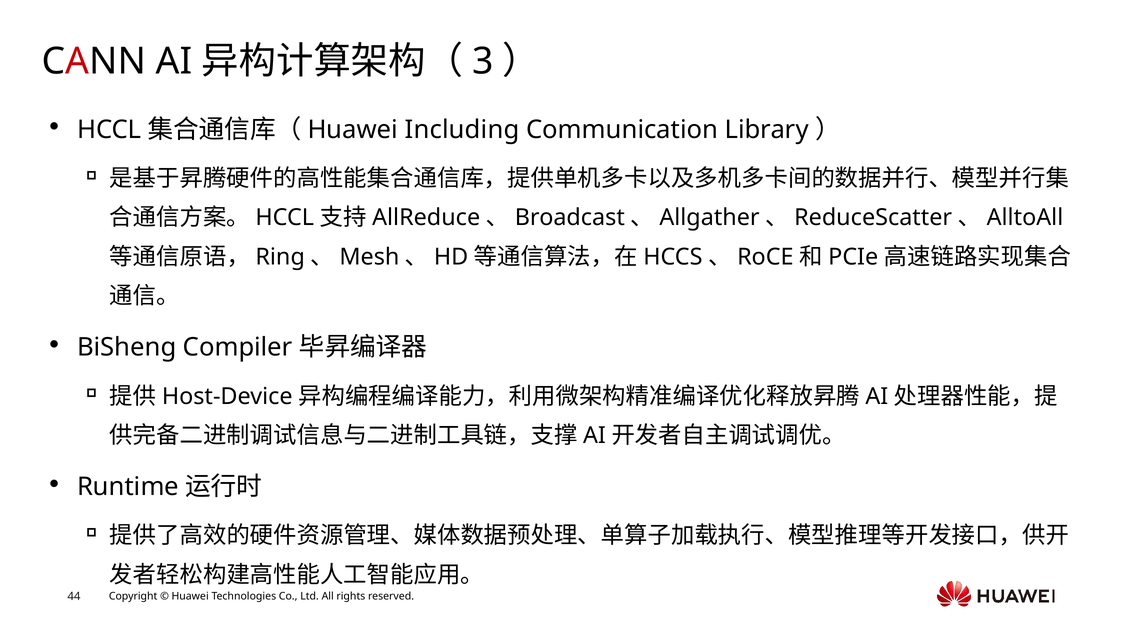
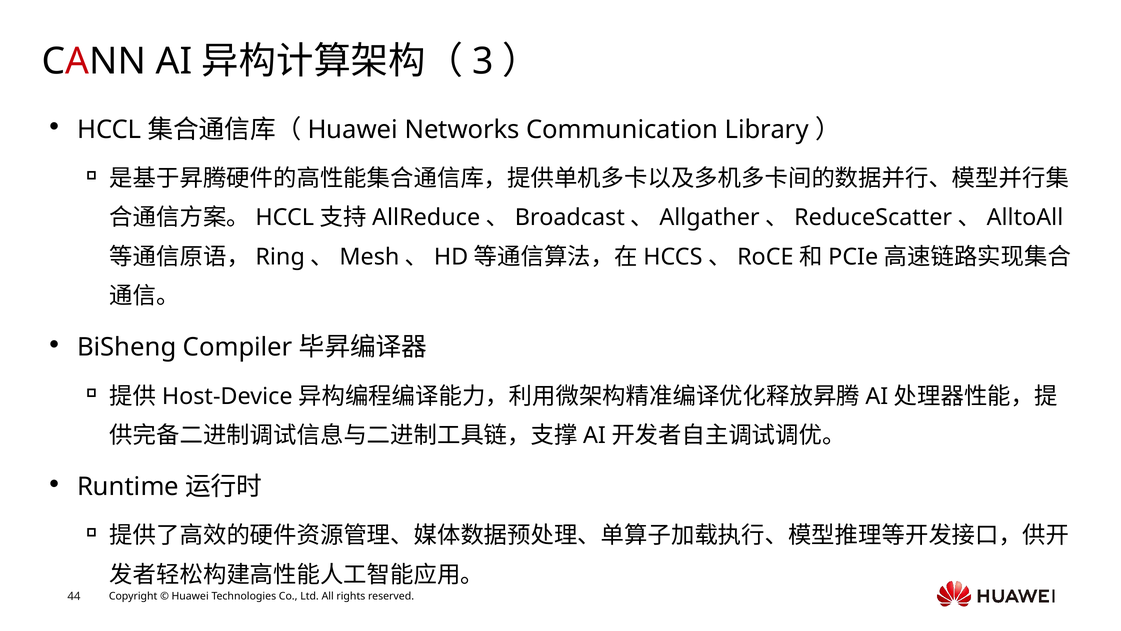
Including: Including -> Networks (462, 130)
